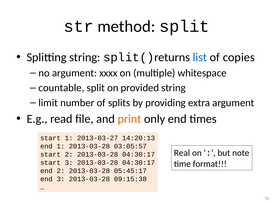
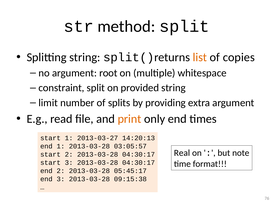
list colour: blue -> orange (200, 57)
xxxx: xxxx -> root (108, 73)
countable: countable -> constraint (61, 88)
